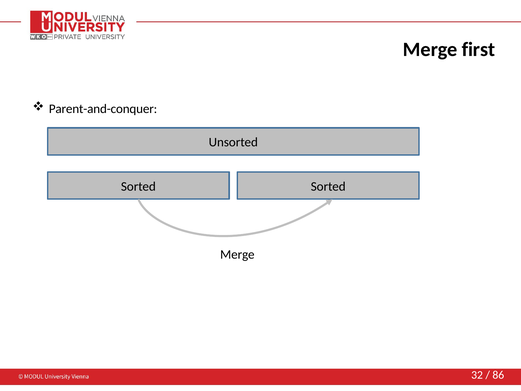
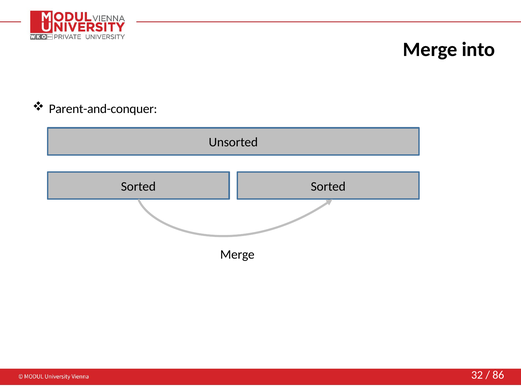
first: first -> into (478, 50)
